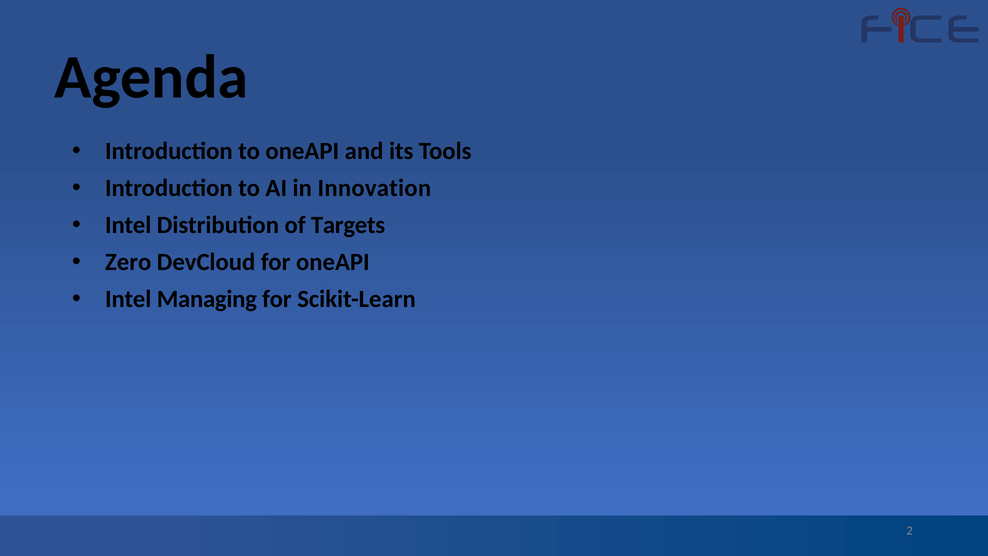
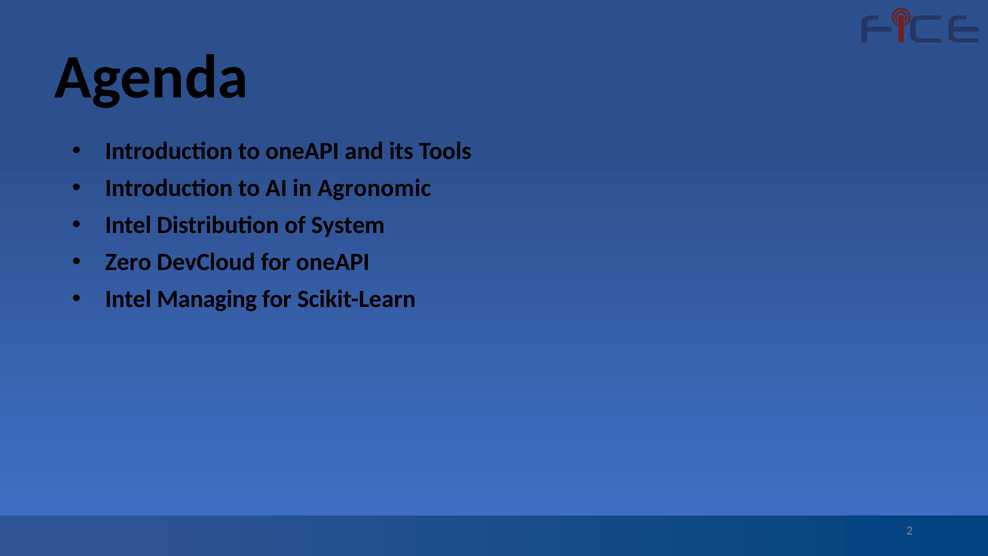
Innovation: Innovation -> Agronomic (374, 188)
Targets: Targets -> System (348, 225)
